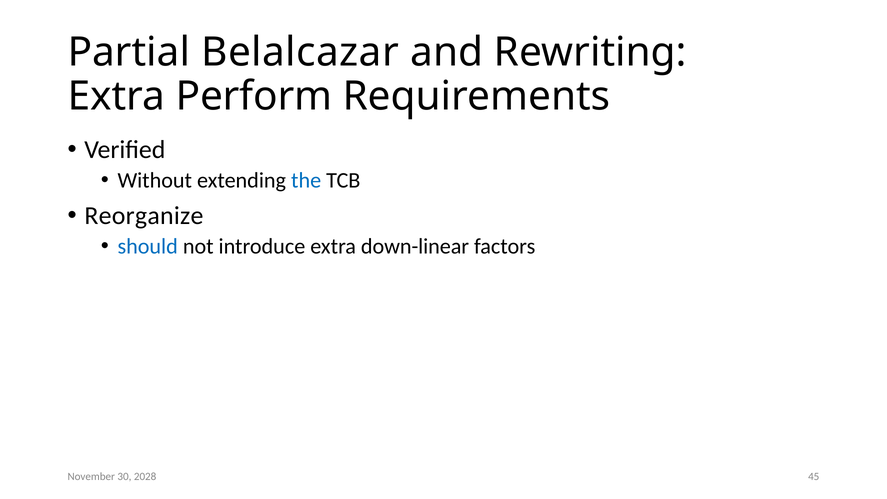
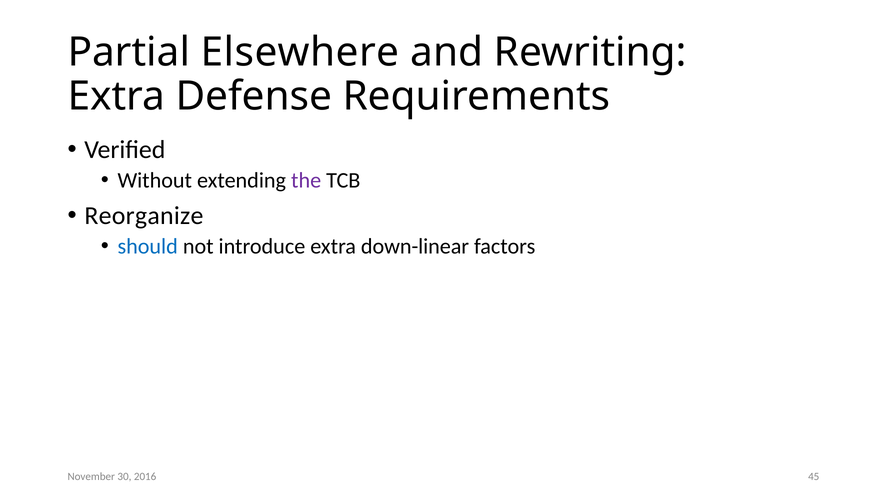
Belalcazar: Belalcazar -> Elsewhere (300, 53)
Perform: Perform -> Defense (254, 96)
the colour: blue -> purple (306, 180)
2028: 2028 -> 2016 (145, 476)
